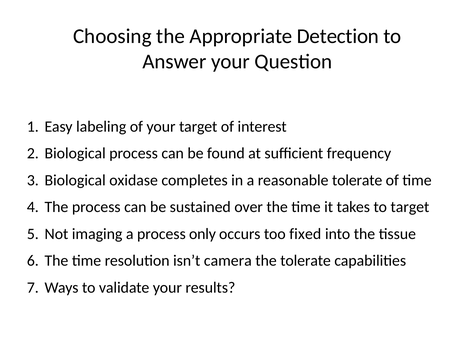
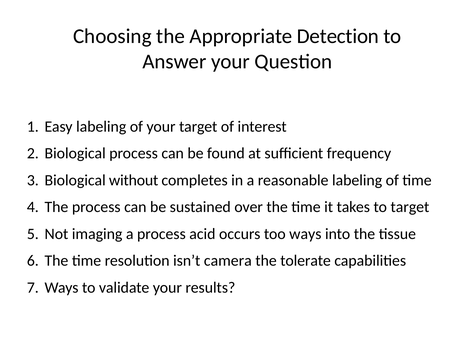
oxidase: oxidase -> without (134, 180)
reasonable tolerate: tolerate -> labeling (357, 180)
only: only -> acid (202, 234)
too fixed: fixed -> ways (305, 234)
